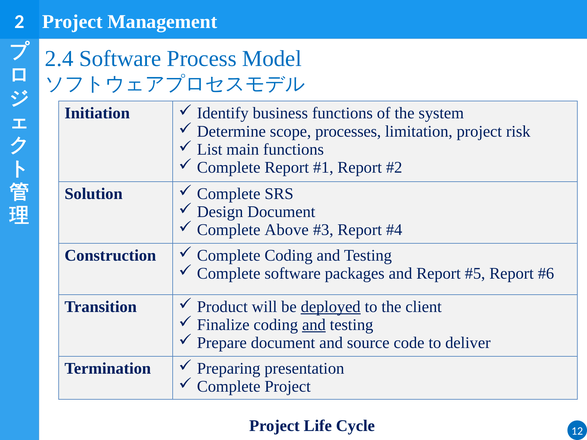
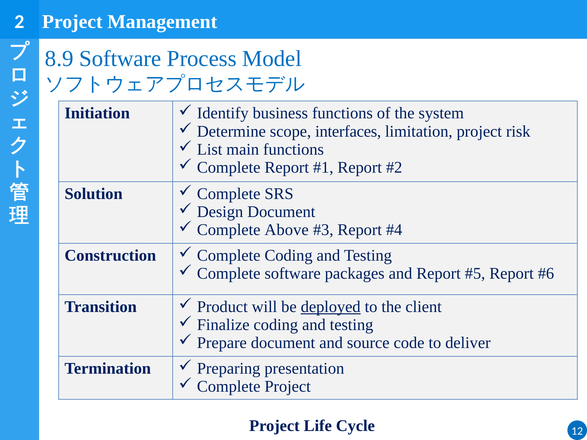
2.4: 2.4 -> 8.9 (59, 59)
processes: processes -> interfaces (348, 131)
and underline: present -> none (314, 325)
